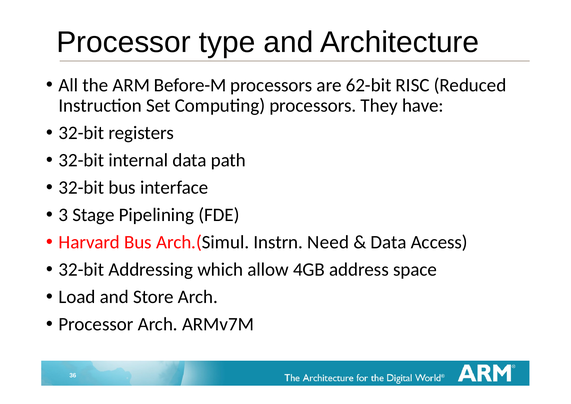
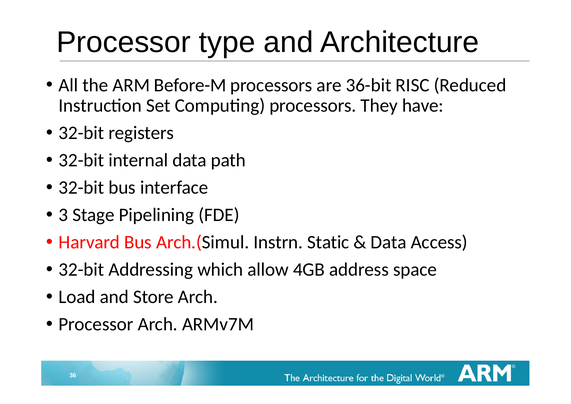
62-bit: 62-bit -> 36-bit (369, 85)
Need: Need -> Static (328, 242)
